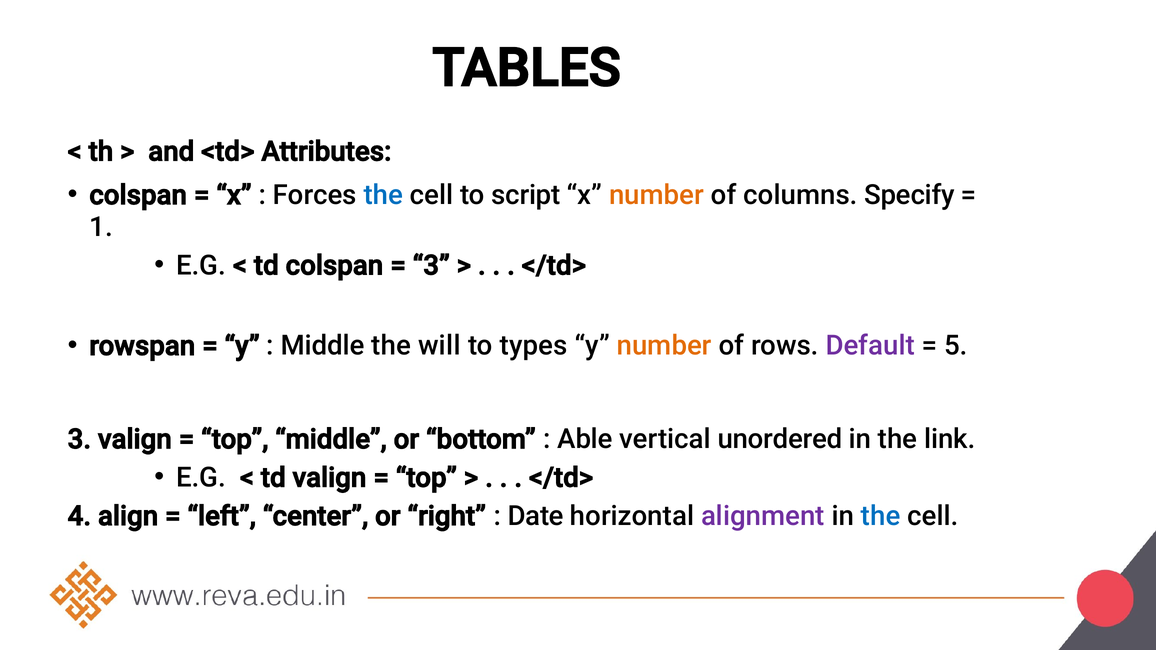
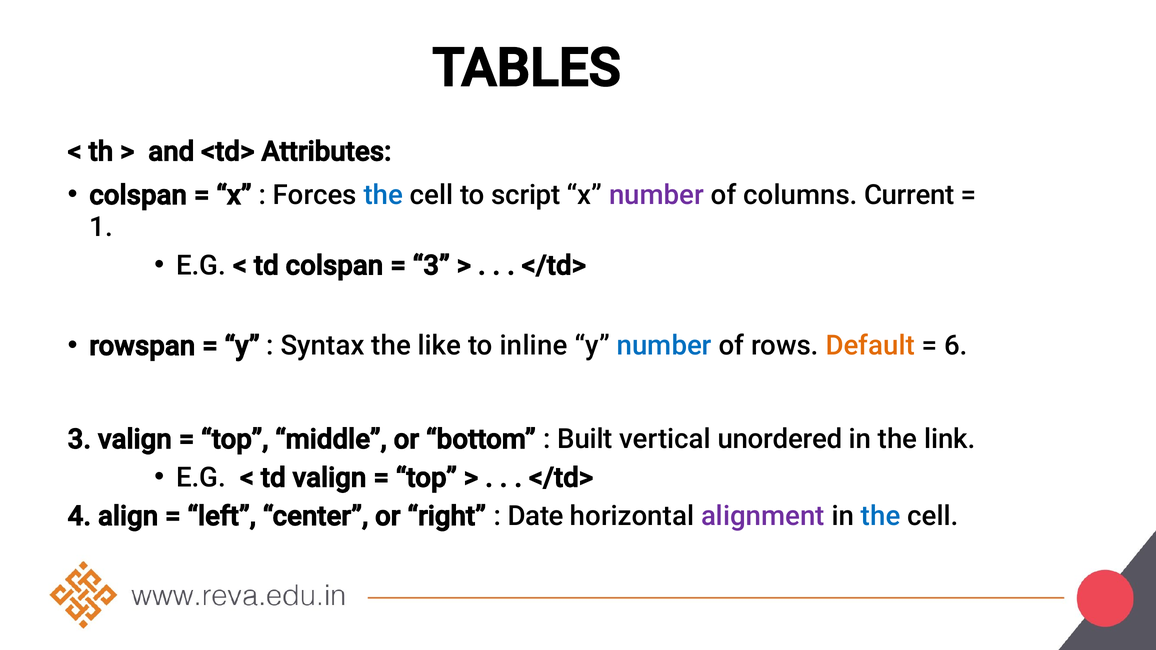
number colour: orange -> purple (657, 195)
Specify: Specify -> Current (909, 195)
Middle: Middle -> Syntax (323, 346)
will: will -> like (440, 346)
types: types -> inline (534, 346)
number colour: orange -> blue (664, 346)
Default colour: purple -> orange (870, 346)
5: 5 -> 6 (956, 346)
Able: Able -> Built (585, 439)
